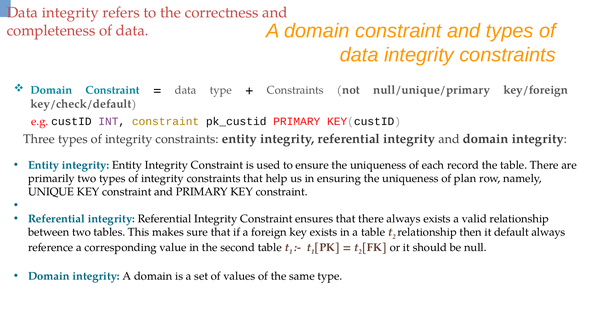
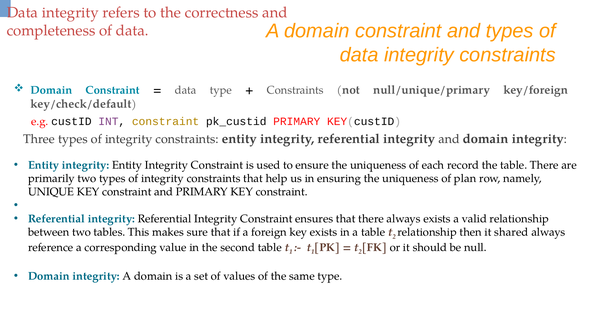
default: default -> shared (511, 232)
